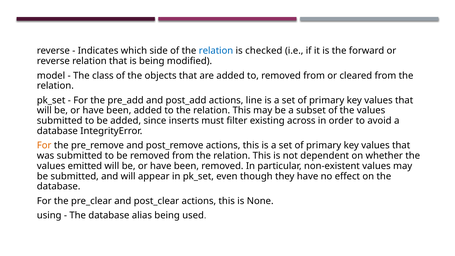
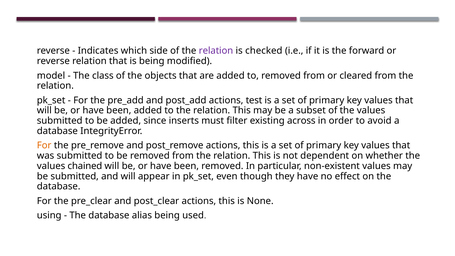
relation colour: blue -> purple (216, 51)
line: line -> test (254, 100)
emitted: emitted -> chained (85, 166)
